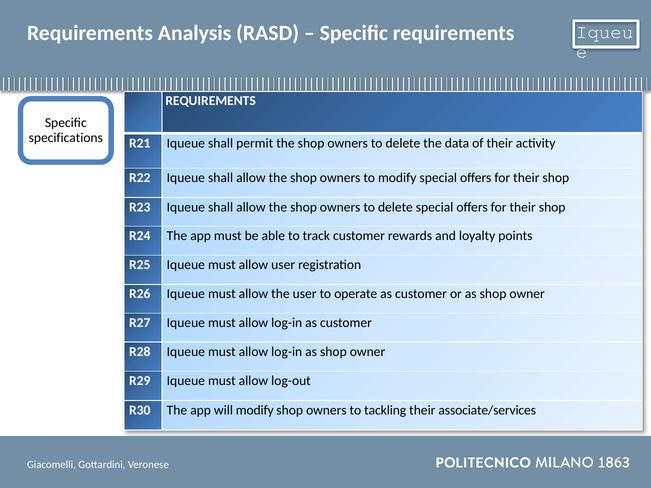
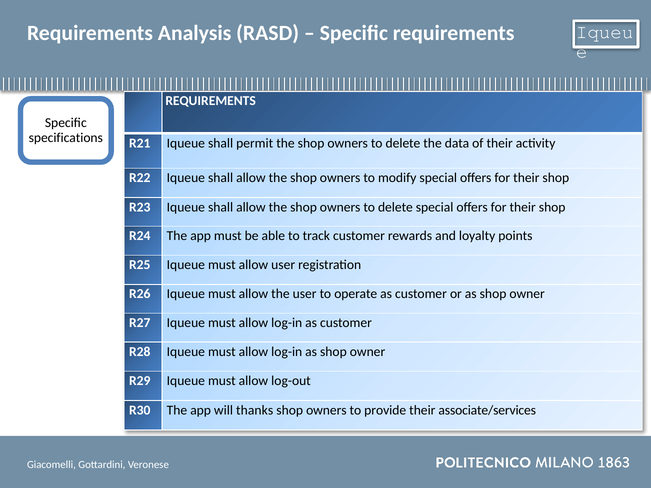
will modify: modify -> thanks (255, 410)
tackling: tackling -> provide (385, 410)
